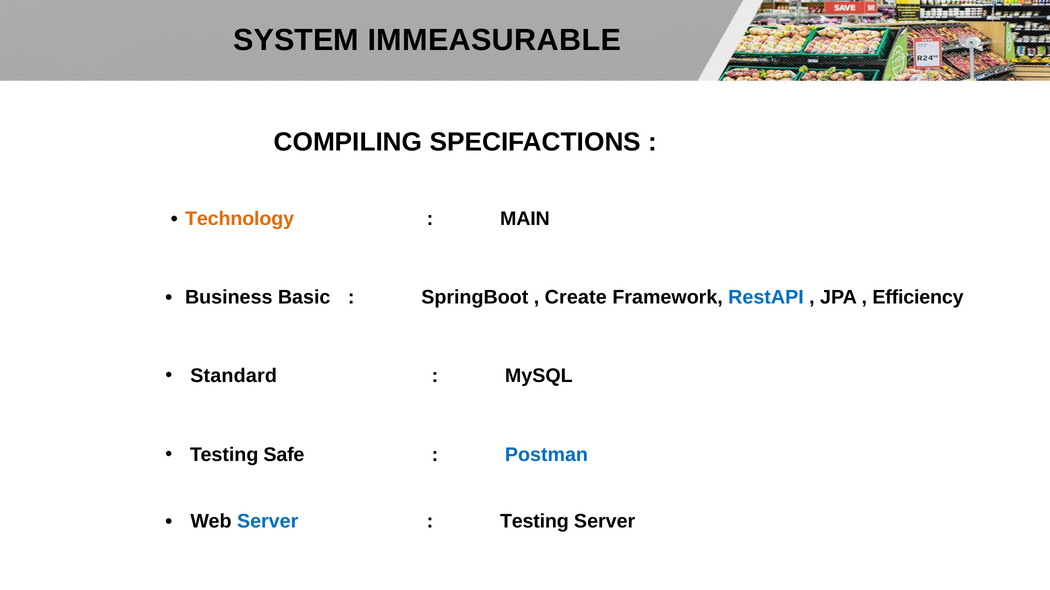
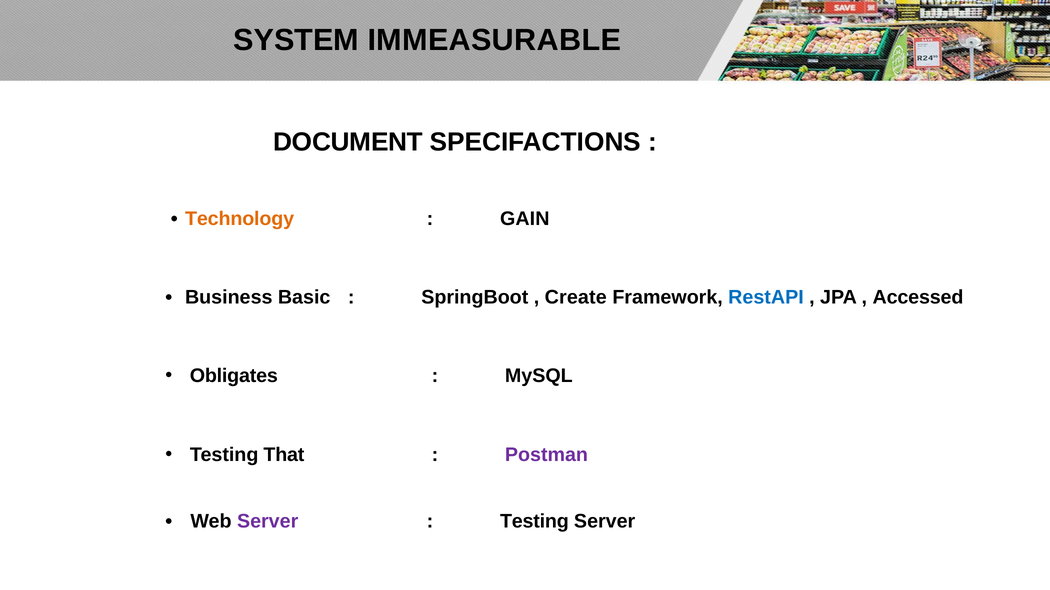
COMPILING: COMPILING -> DOCUMENT (348, 142)
MAIN: MAIN -> GAIN (525, 219)
Efficiency: Efficiency -> Accessed (918, 298)
Standard: Standard -> Obligates (234, 376)
Safe: Safe -> That (284, 455)
Postman colour: blue -> purple (546, 455)
Server colour: blue -> purple (268, 522)
